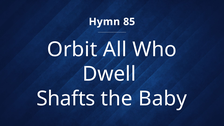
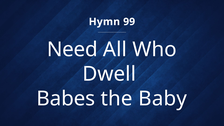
85: 85 -> 99 (129, 22)
Orbit: Orbit -> Need (72, 49)
Shafts: Shafts -> Babes (66, 99)
